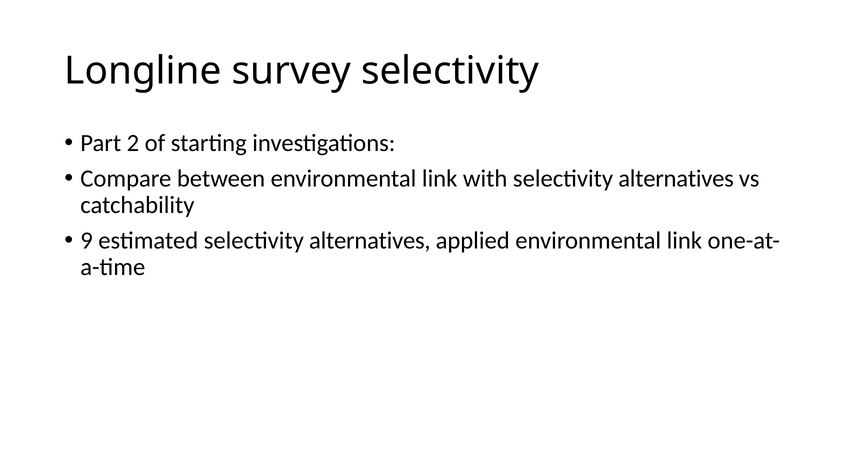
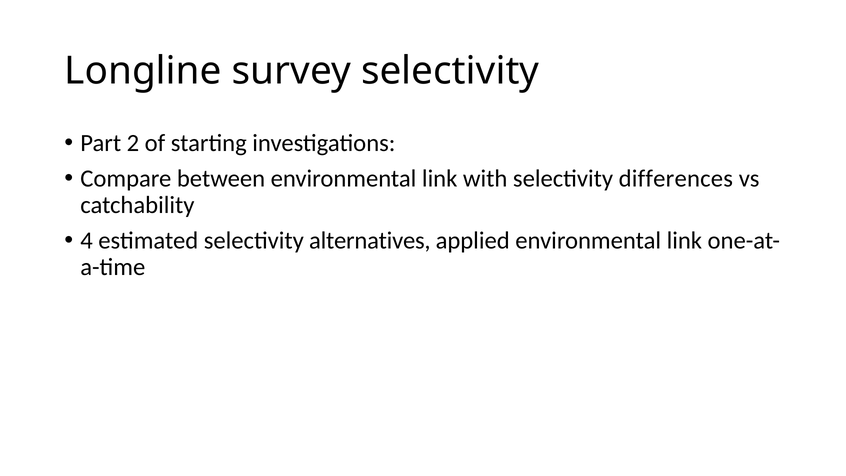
with selectivity alternatives: alternatives -> differences (676, 178)
9: 9 -> 4 (87, 240)
